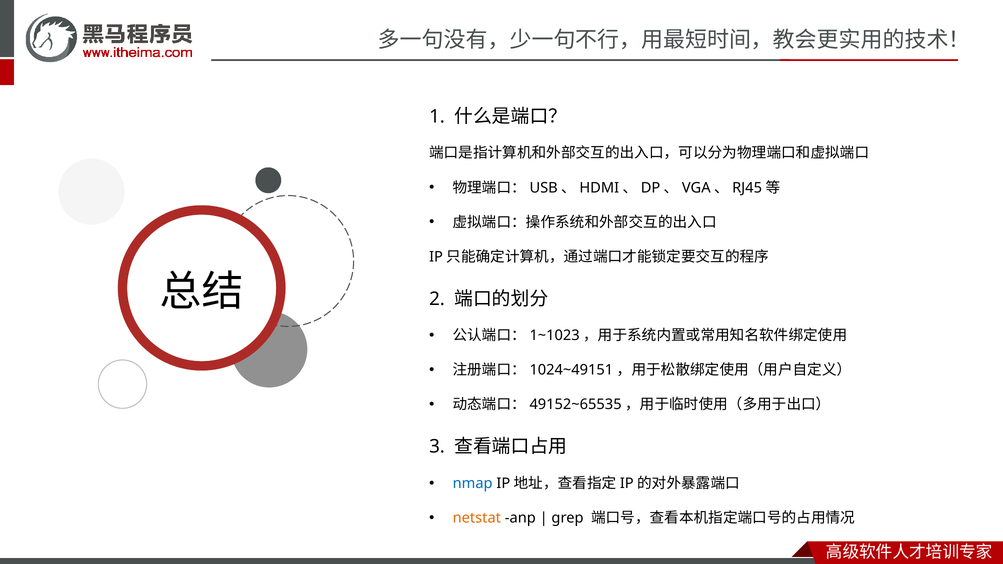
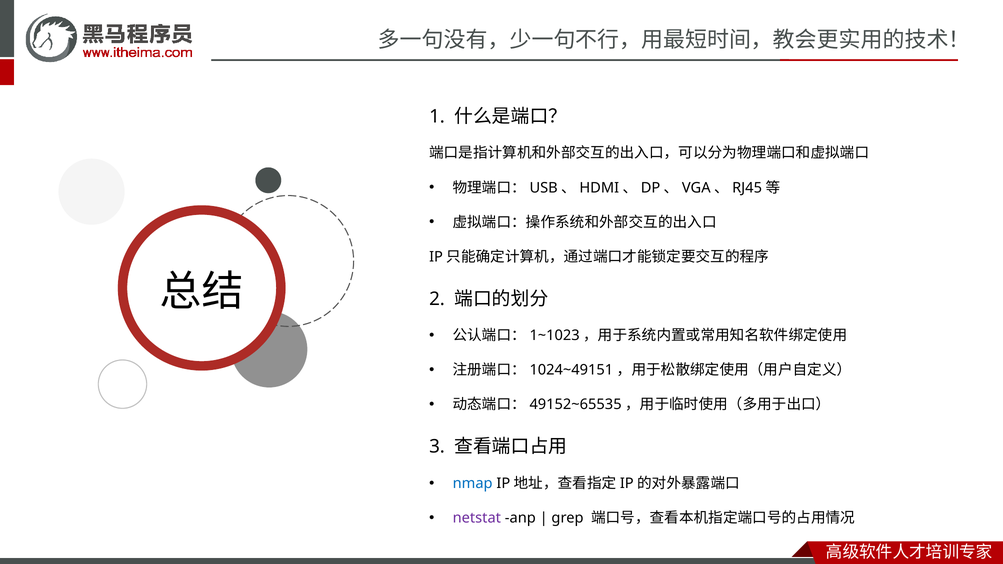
netstat colour: orange -> purple (477, 518)
